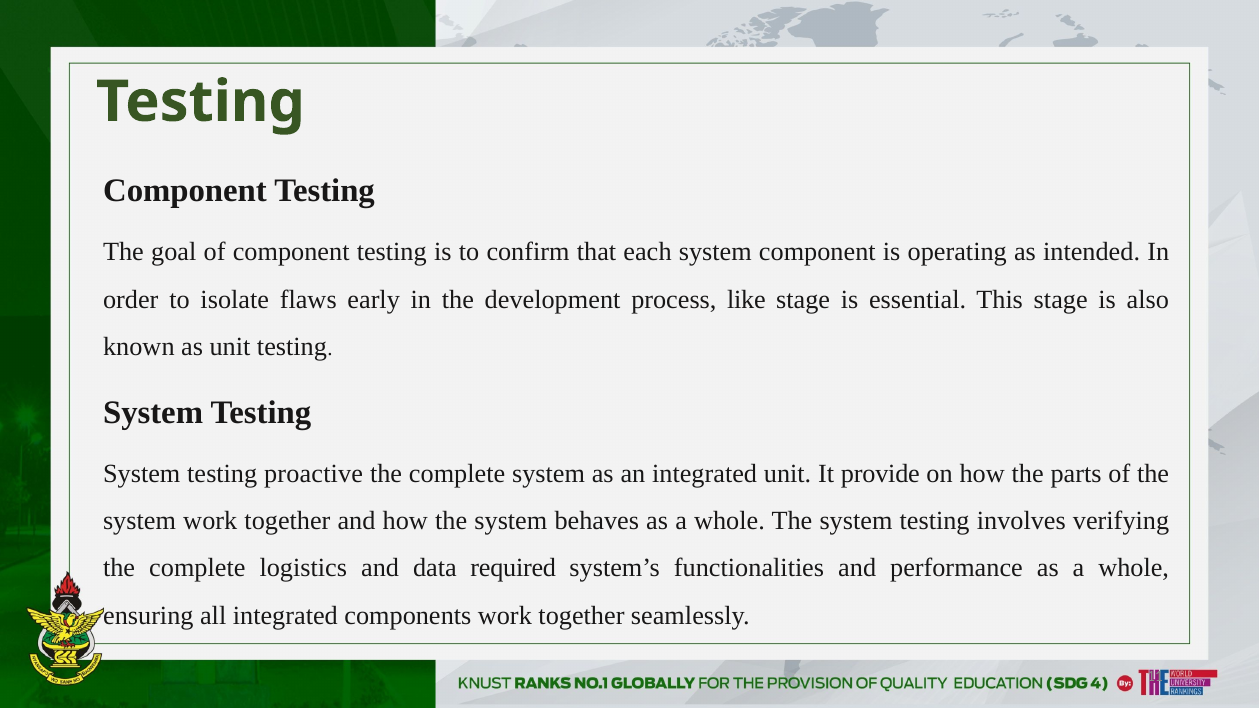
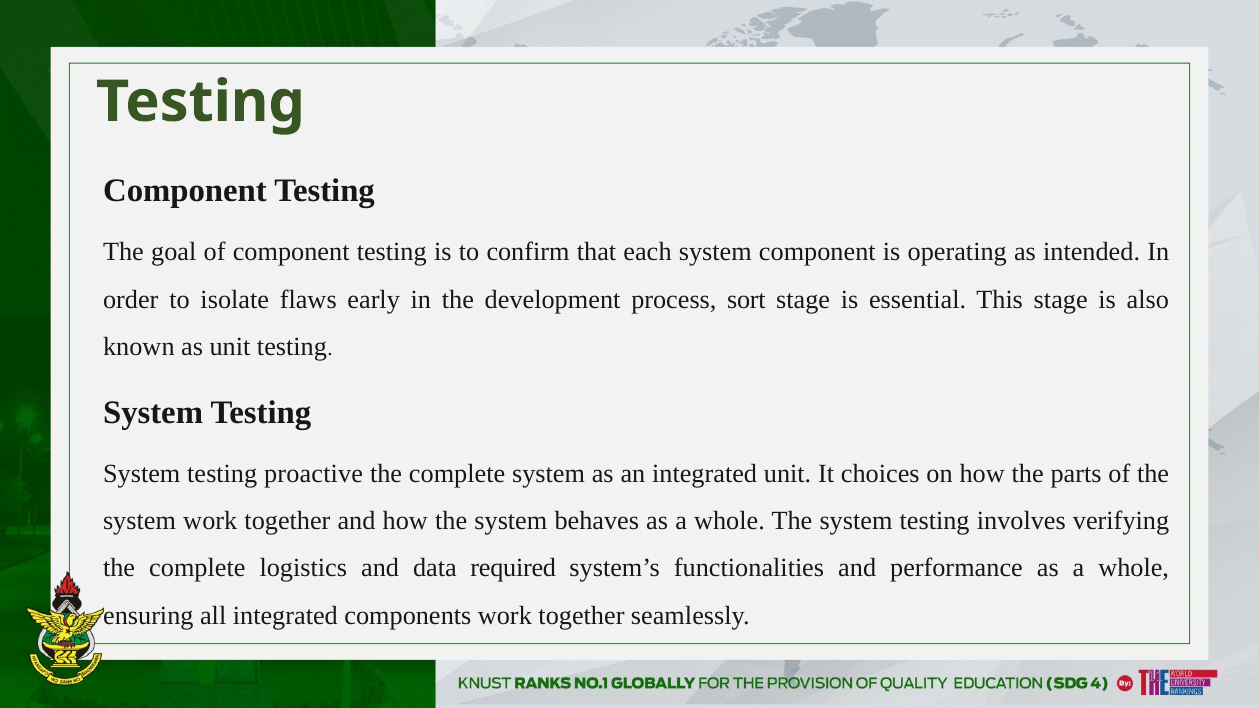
like: like -> sort (746, 300)
provide: provide -> choices (880, 474)
